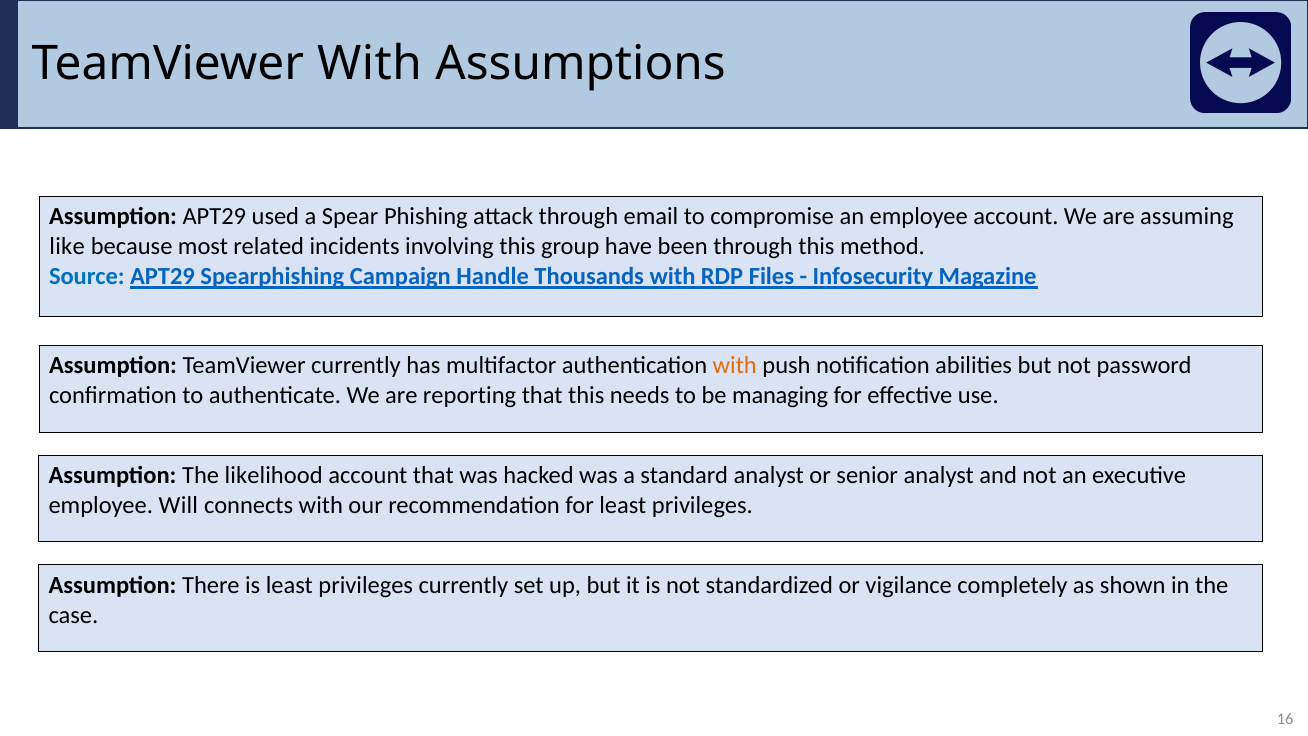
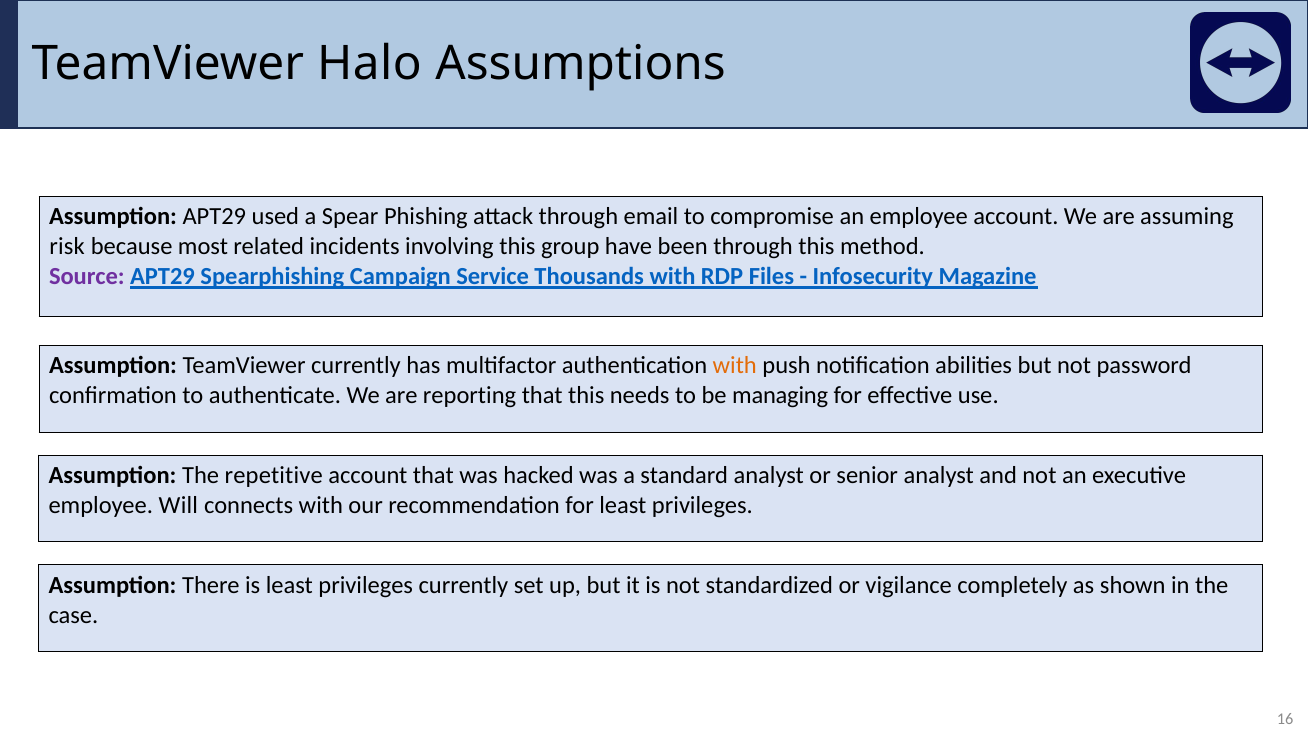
TeamViewer With: With -> Halo (369, 64)
like: like -> risk (67, 247)
Source colour: blue -> purple (87, 277)
Handle: Handle -> Service (493, 277)
likelihood: likelihood -> repetitive (274, 475)
